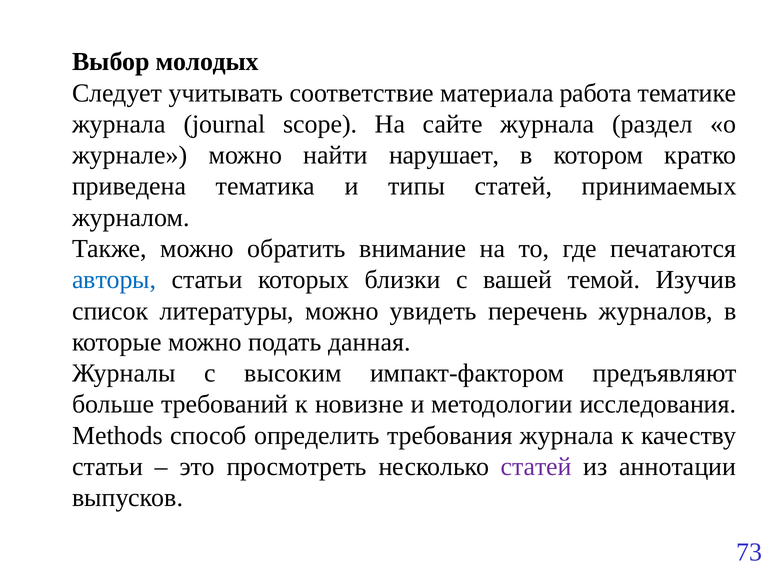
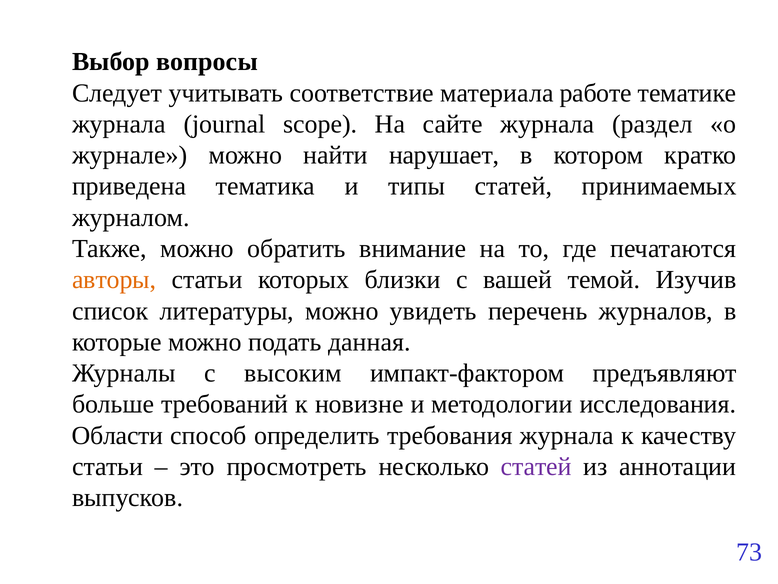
молодых: молодых -> вопросы (207, 62)
работа: работа -> работе (596, 93)
авторы colour: blue -> orange (114, 280)
Methods: Methods -> Области (118, 435)
